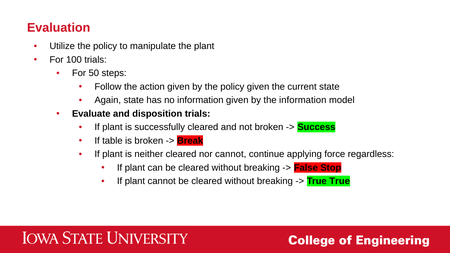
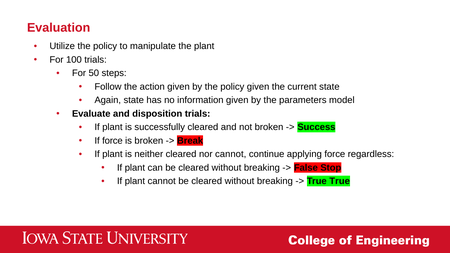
the information: information -> parameters (303, 100)
If table: table -> force (112, 141)
